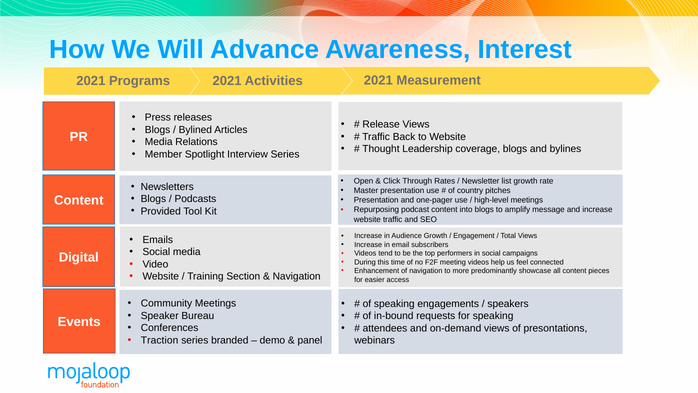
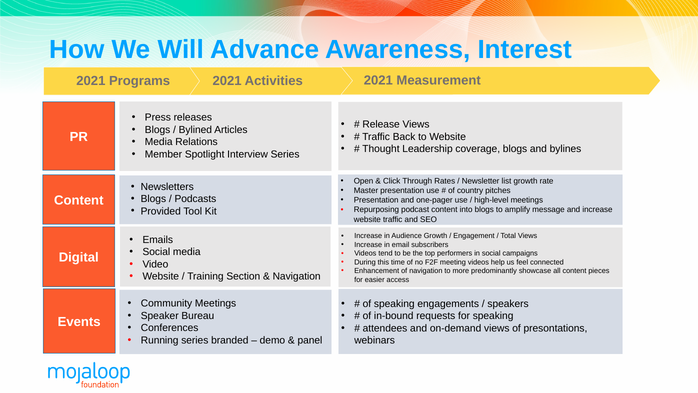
Traction: Traction -> Running (160, 340)
